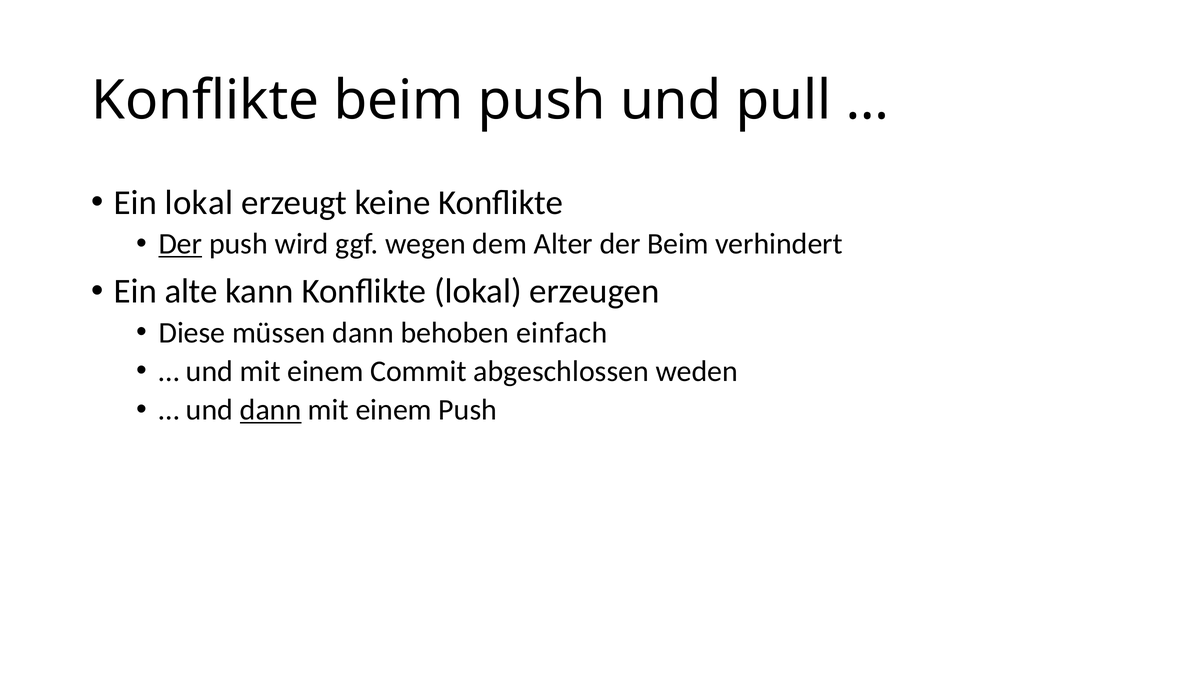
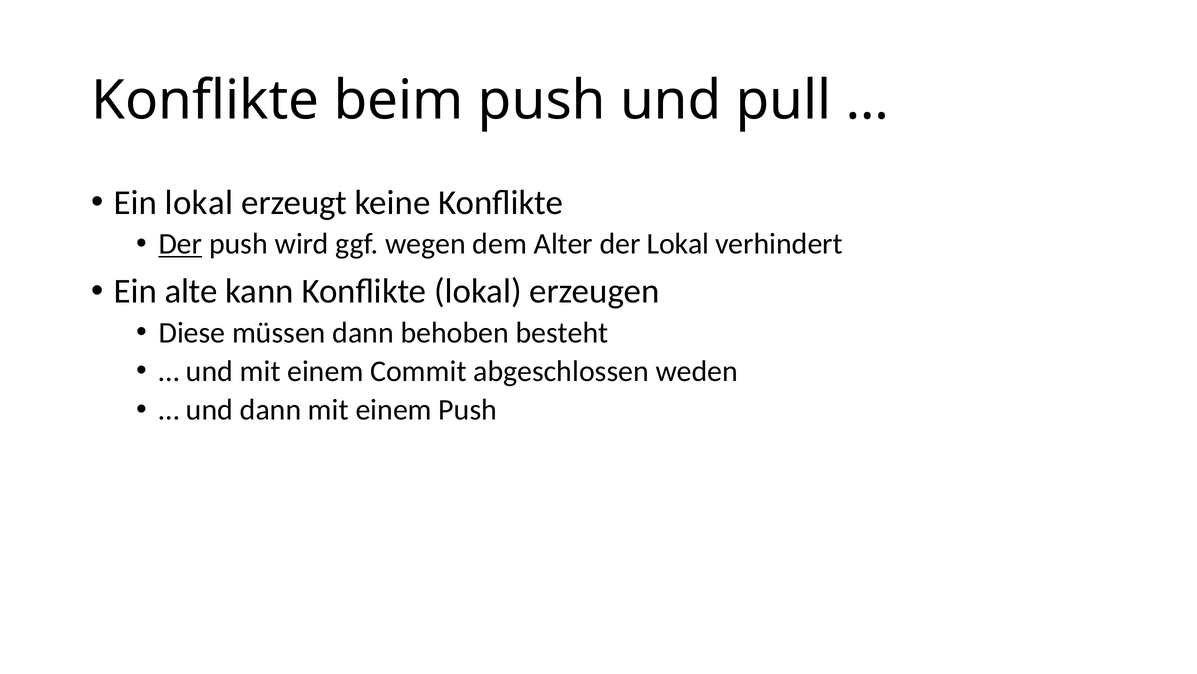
der Beim: Beim -> Lokal (678, 244)
einfach: einfach -> besteht (562, 332)
dann underline: present -> none (271, 409)
